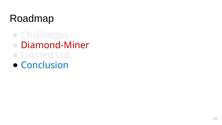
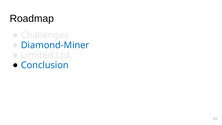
Diamond-Miner colour: red -> blue (55, 45)
